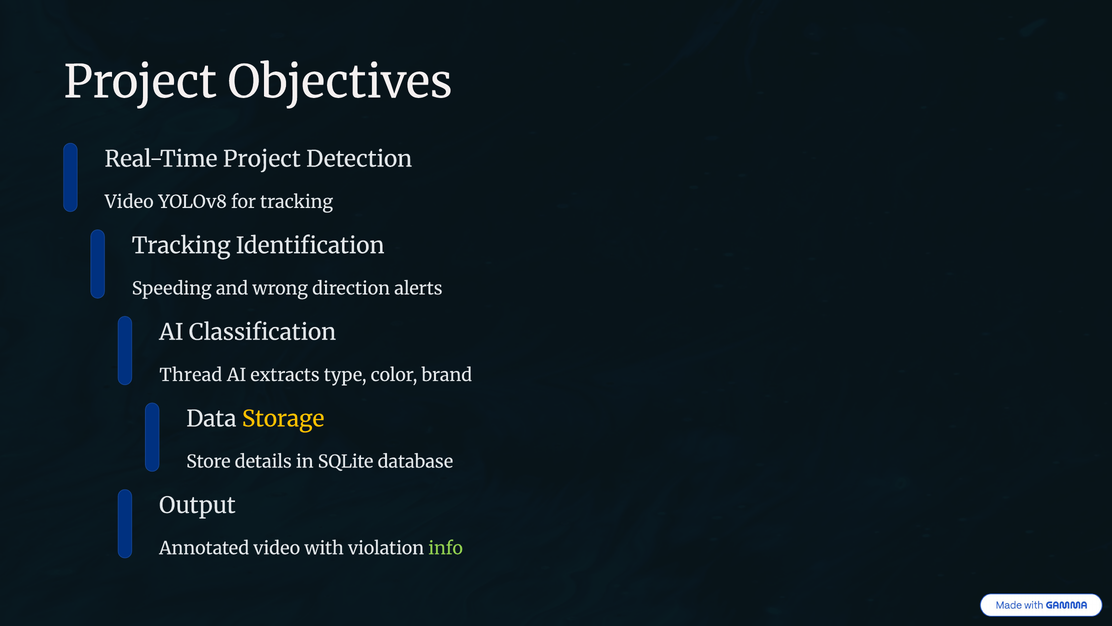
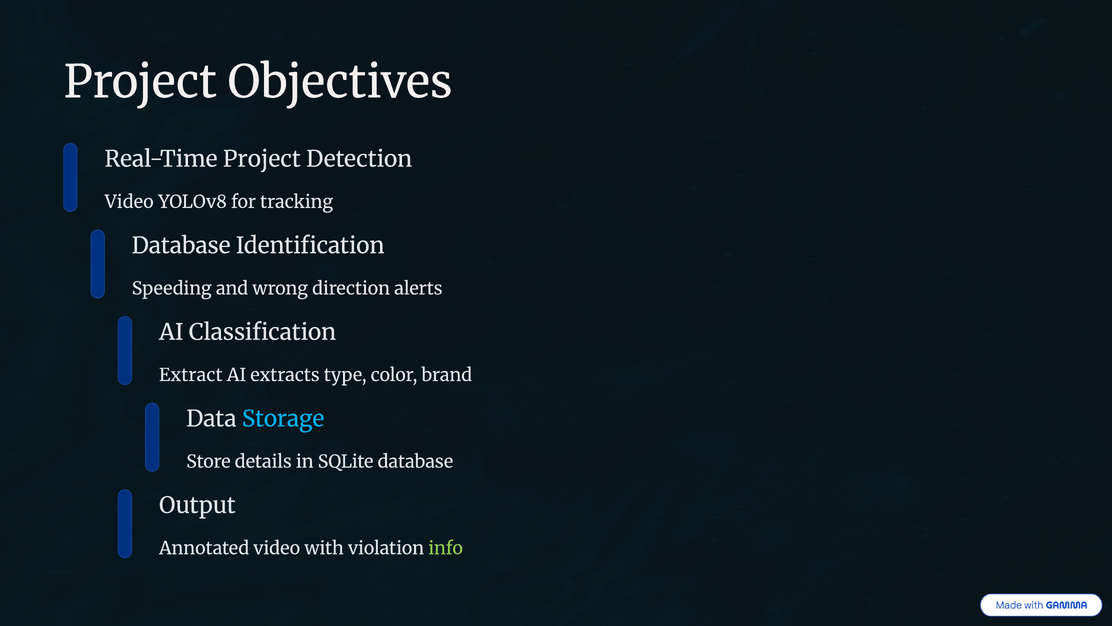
Tracking: Tracking -> Database (181, 246)
Thread: Thread -> Extract (191, 375)
Storage colour: yellow -> light blue (283, 419)
